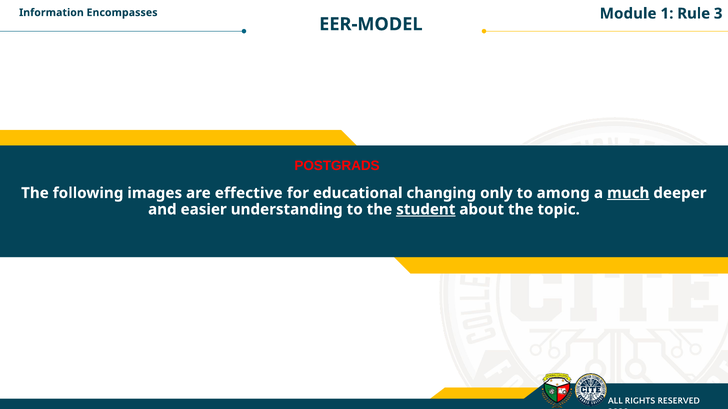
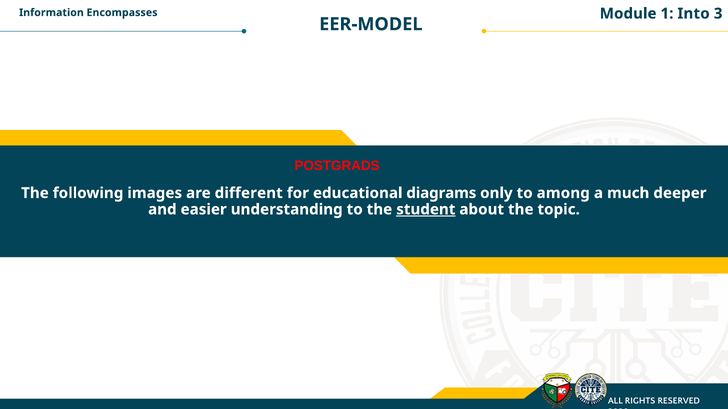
Rule: Rule -> Into (694, 14)
effective: effective -> different (249, 193)
changing: changing -> diagrams (441, 193)
much underline: present -> none (628, 193)
